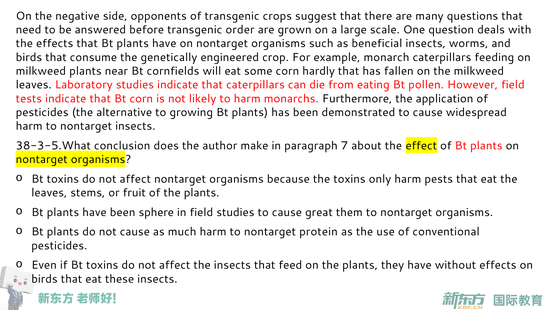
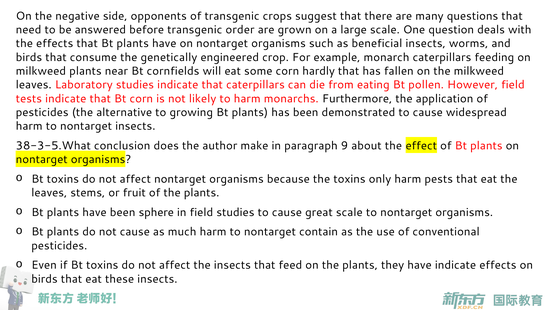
7: 7 -> 9 (344, 146)
great them: them -> scale (349, 212)
protein: protein -> contain (319, 232)
have without: without -> indicate (456, 265)
